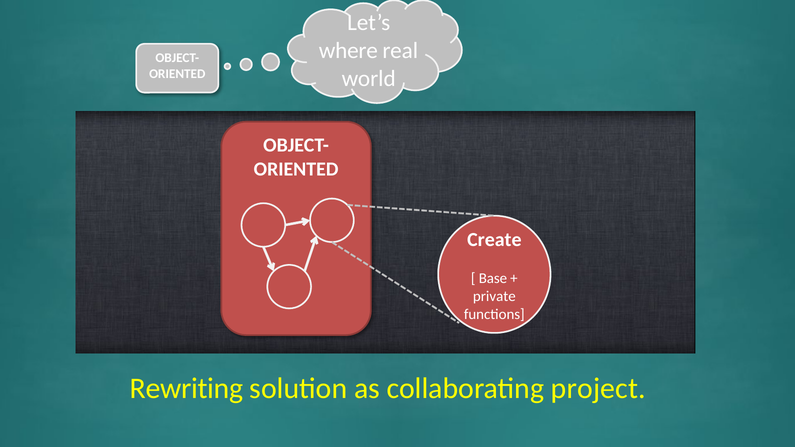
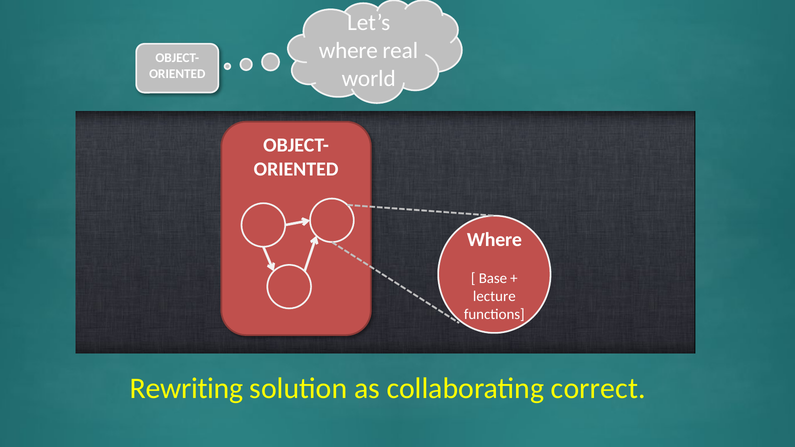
Create: Create -> Where (494, 240)
private: private -> lecture (494, 296)
project: project -> correct (598, 389)
